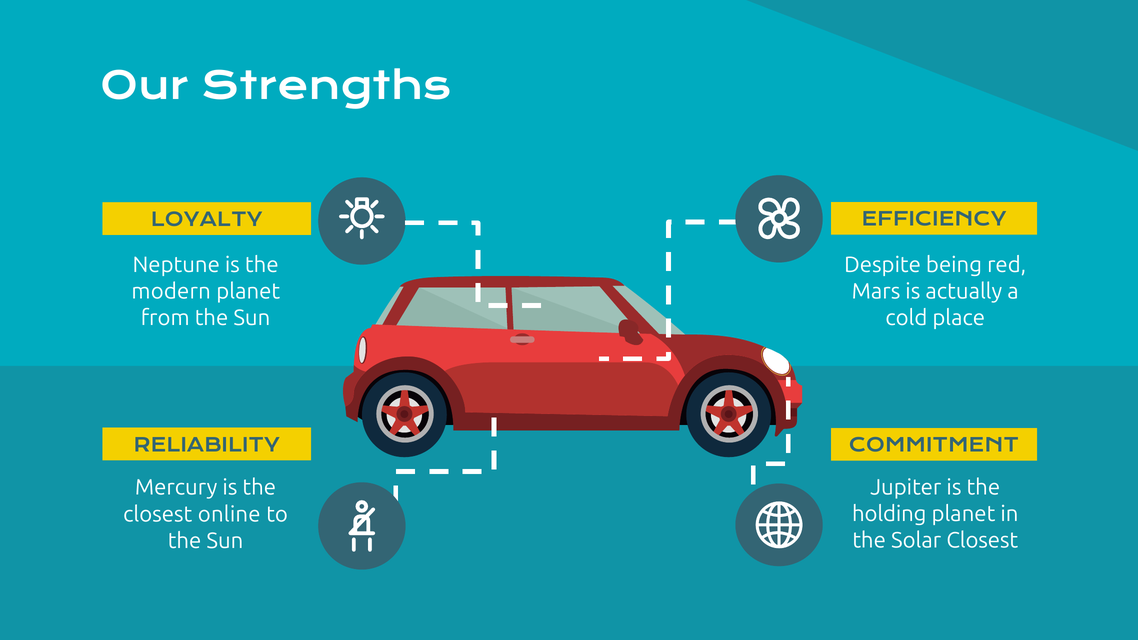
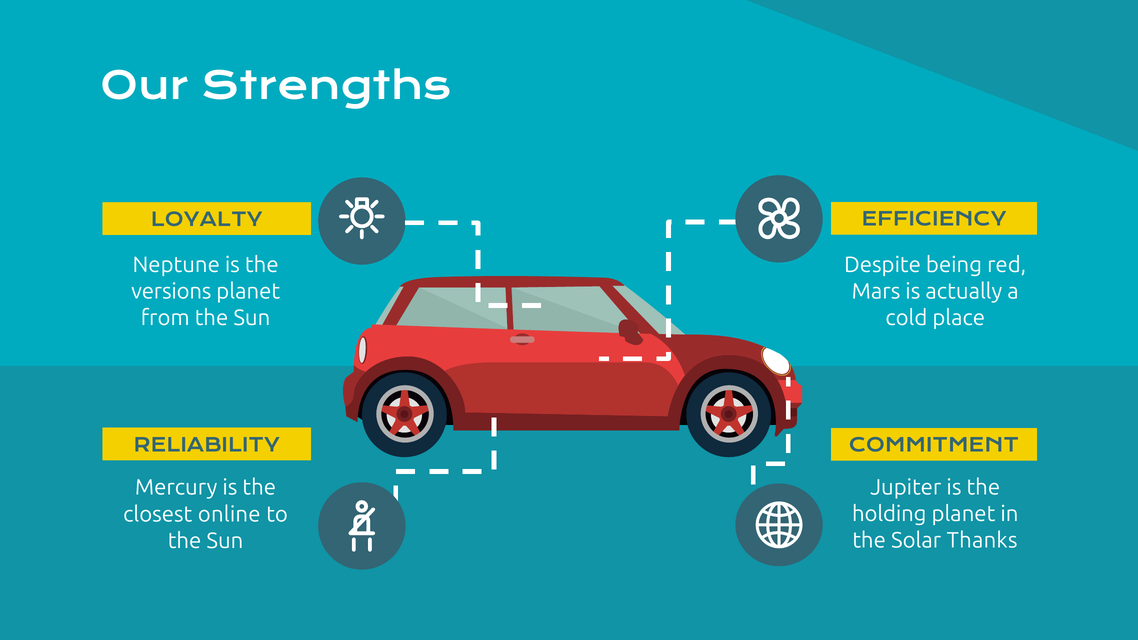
modern: modern -> versions (171, 291)
Solar Closest: Closest -> Thanks (982, 541)
